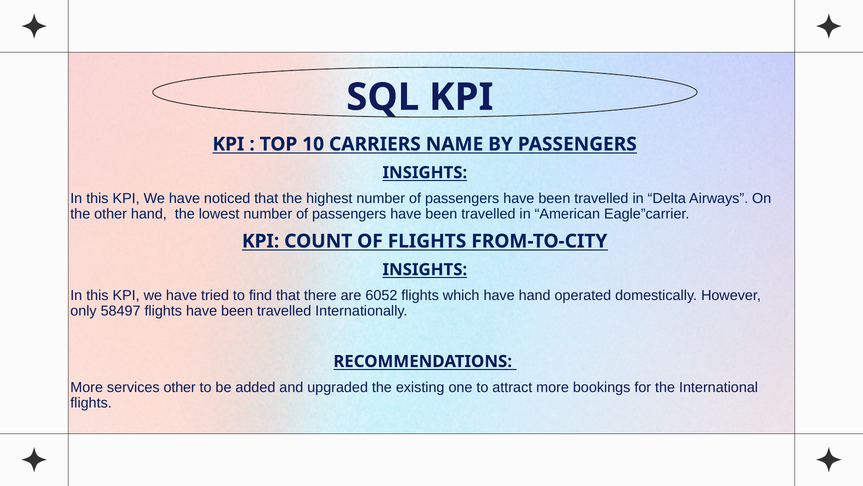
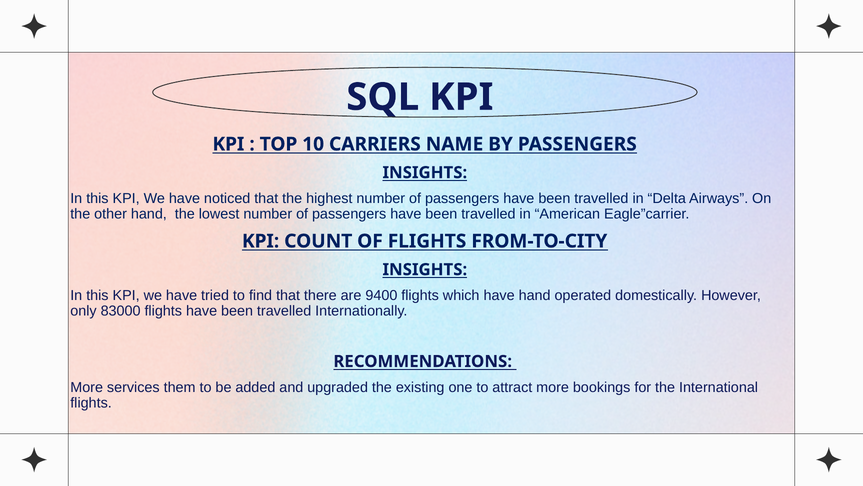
6052: 6052 -> 9400 (381, 295)
58497: 58497 -> 83000 (121, 311)
services other: other -> them (180, 387)
